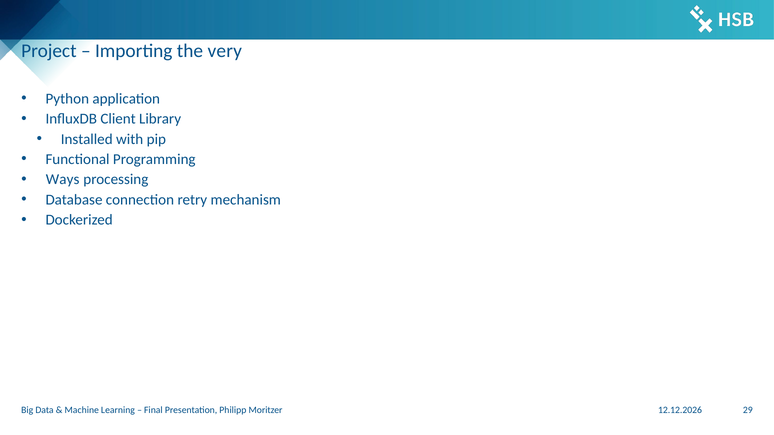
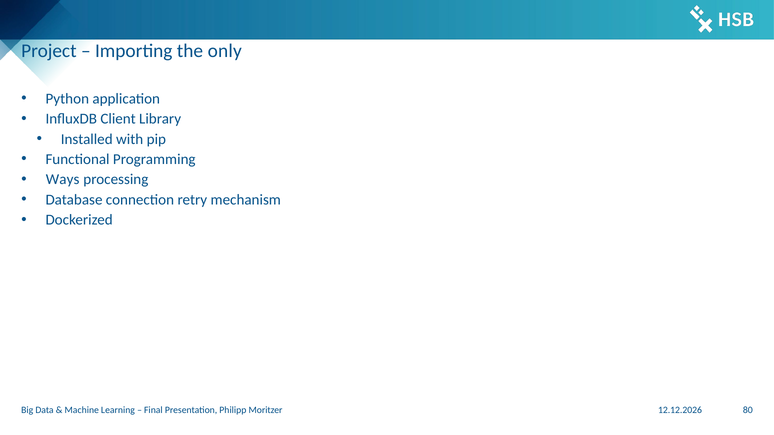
very: very -> only (225, 51)
29: 29 -> 80 (748, 410)
